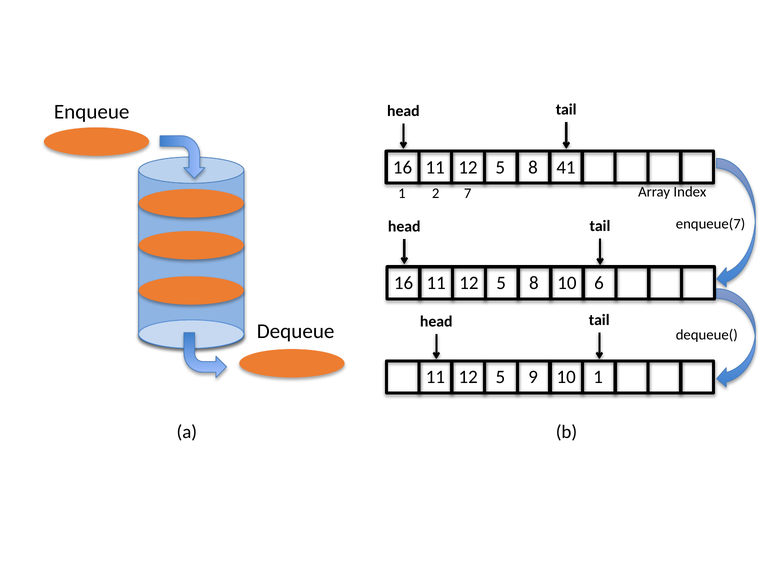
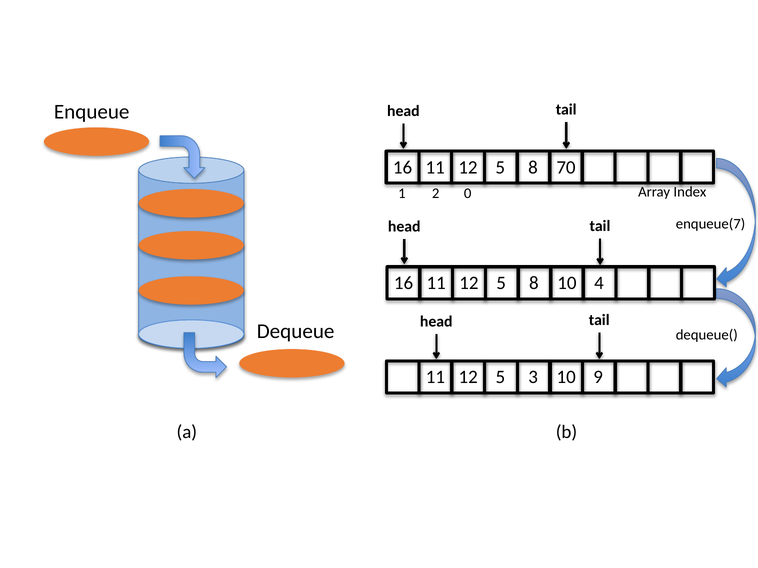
41: 41 -> 70 (566, 168)
7: 7 -> 0 (468, 194)
6: 6 -> 4 (599, 283)
9: 9 -> 3 (533, 378)
10 1: 1 -> 9 (598, 378)
